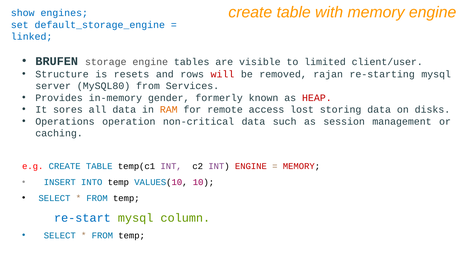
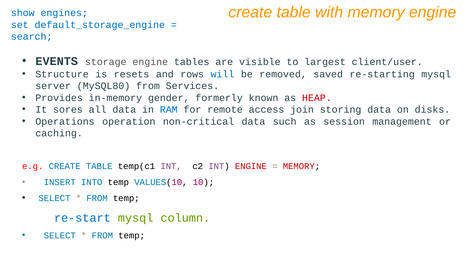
linked: linked -> search (32, 37)
BRUFEN: BRUFEN -> EVENTS (57, 61)
limited: limited -> largest (325, 62)
will colour: red -> blue (222, 74)
rajan: rajan -> saved (328, 74)
RAM colour: orange -> blue (169, 110)
lost: lost -> join (302, 110)
